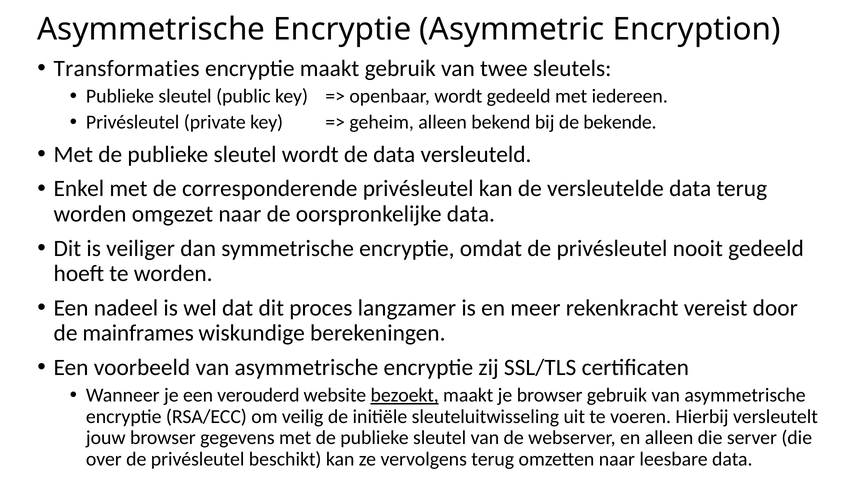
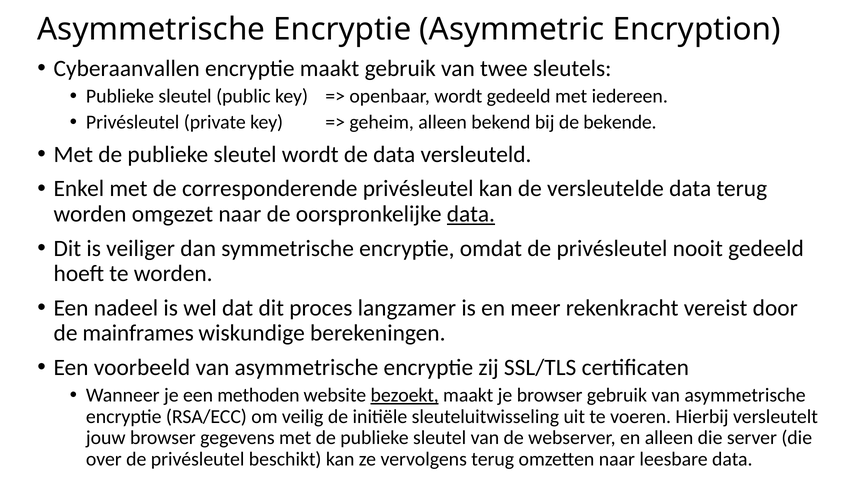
Transformaties: Transformaties -> Cyberaanvallen (127, 69)
data underline: none -> present (471, 214)
verouderd: verouderd -> methoden (258, 395)
